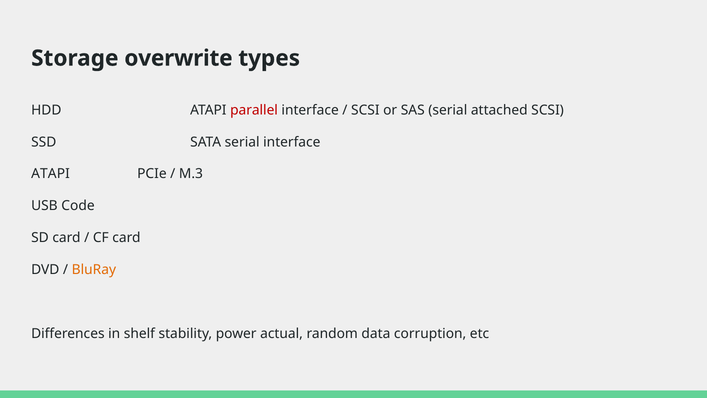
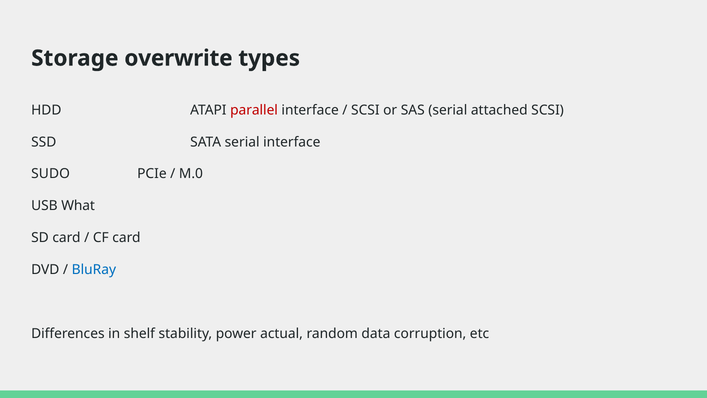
ATAPI: ATAPI -> SUDO (51, 174)
M.3: M.3 -> M.0 (191, 174)
Code: Code -> What (78, 206)
BluRay colour: orange -> blue (94, 269)
